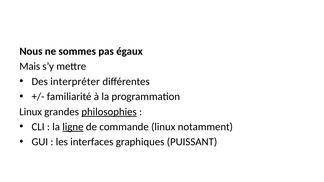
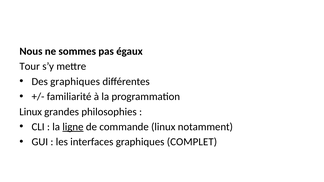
Mais: Mais -> Tour (30, 67)
Des interpréter: interpréter -> graphiques (75, 82)
philosophies underline: present -> none (109, 112)
PUISSANT: PUISSANT -> COMPLET (192, 142)
